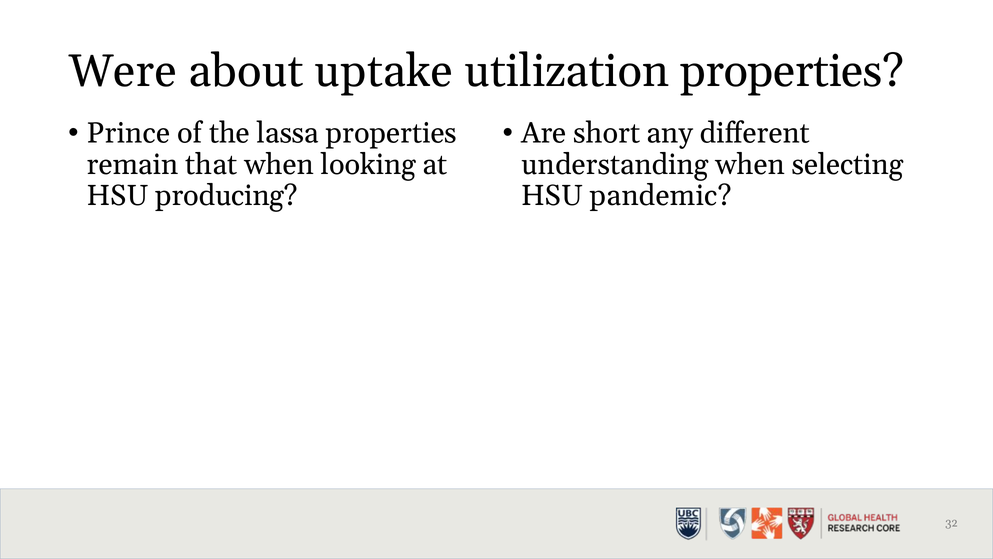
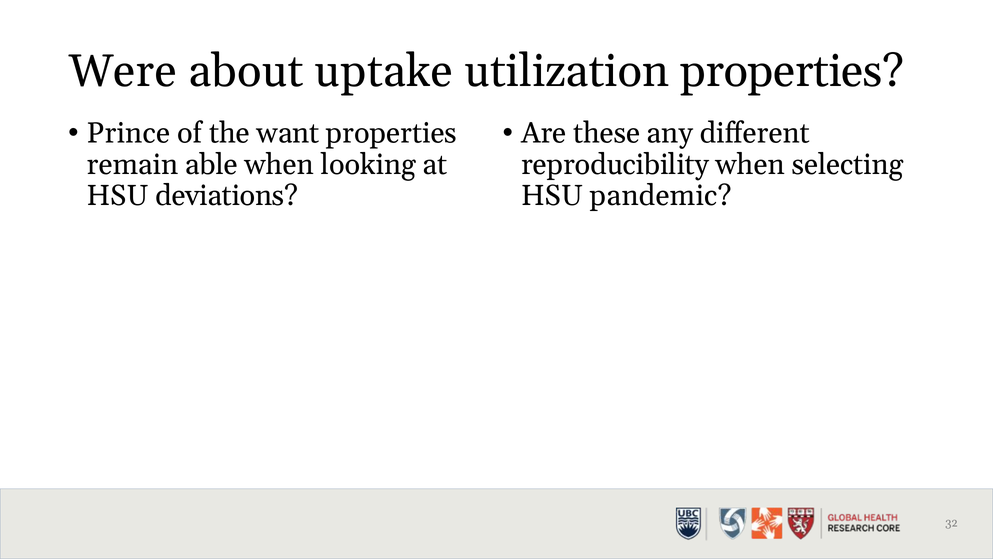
lassa: lassa -> want (288, 133)
short: short -> these (607, 133)
that: that -> able (211, 164)
understanding: understanding -> reproducibility (615, 164)
producing: producing -> deviations (227, 196)
